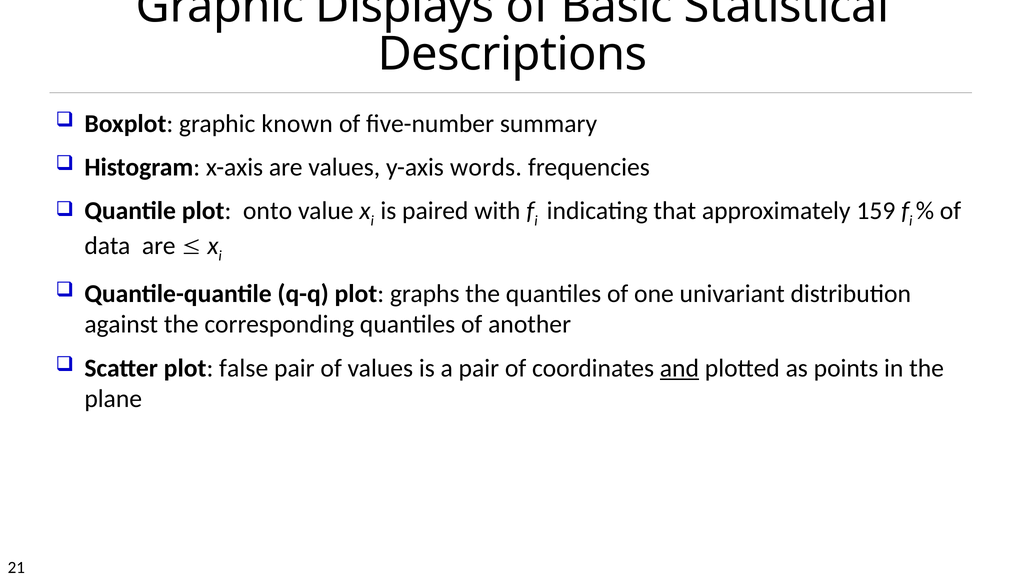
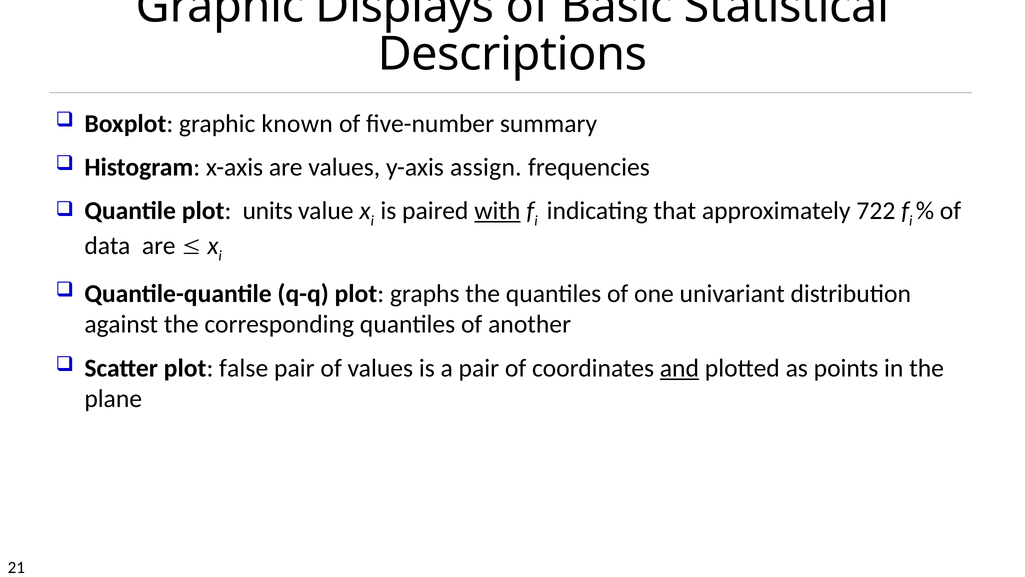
words: words -> assign (486, 167)
onto: onto -> units (268, 211)
with underline: none -> present (497, 211)
159: 159 -> 722 (876, 211)
